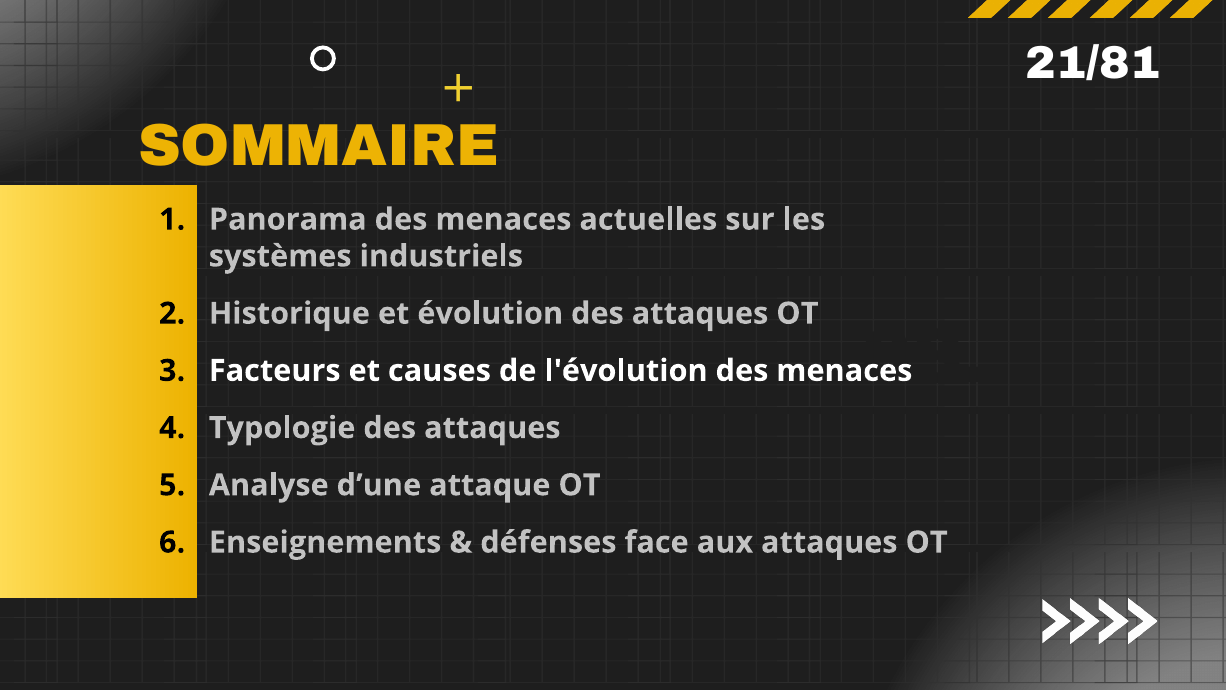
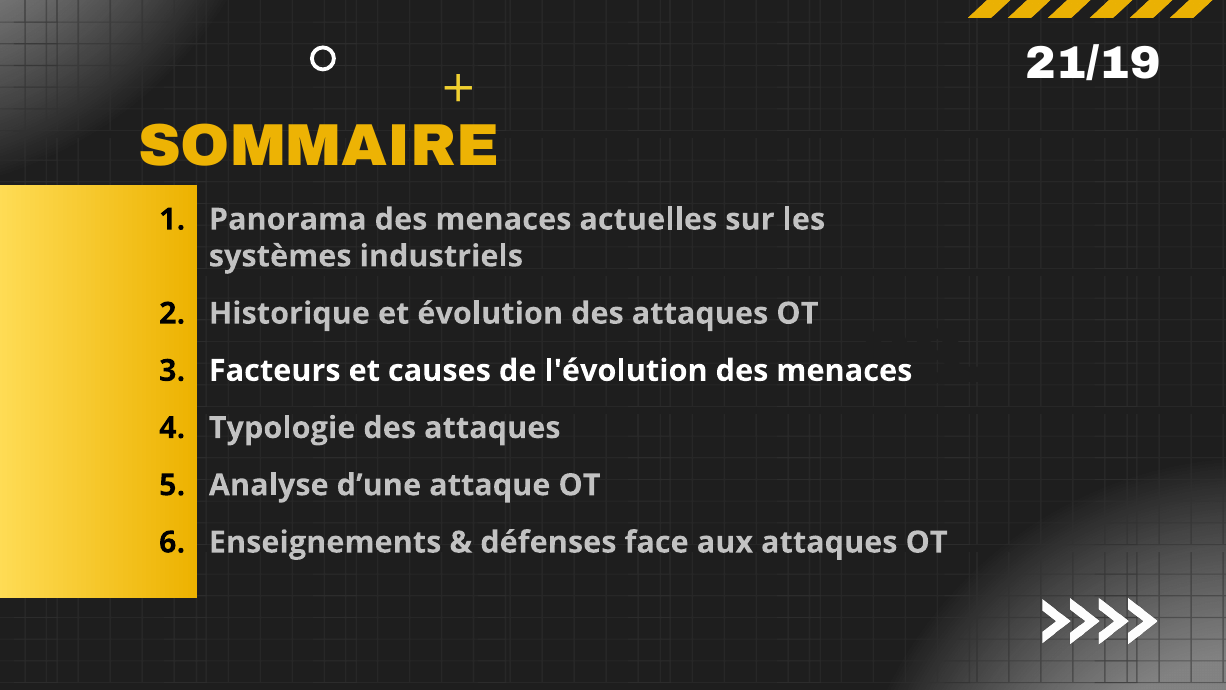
21/81: 21/81 -> 21/19 (1093, 64)
